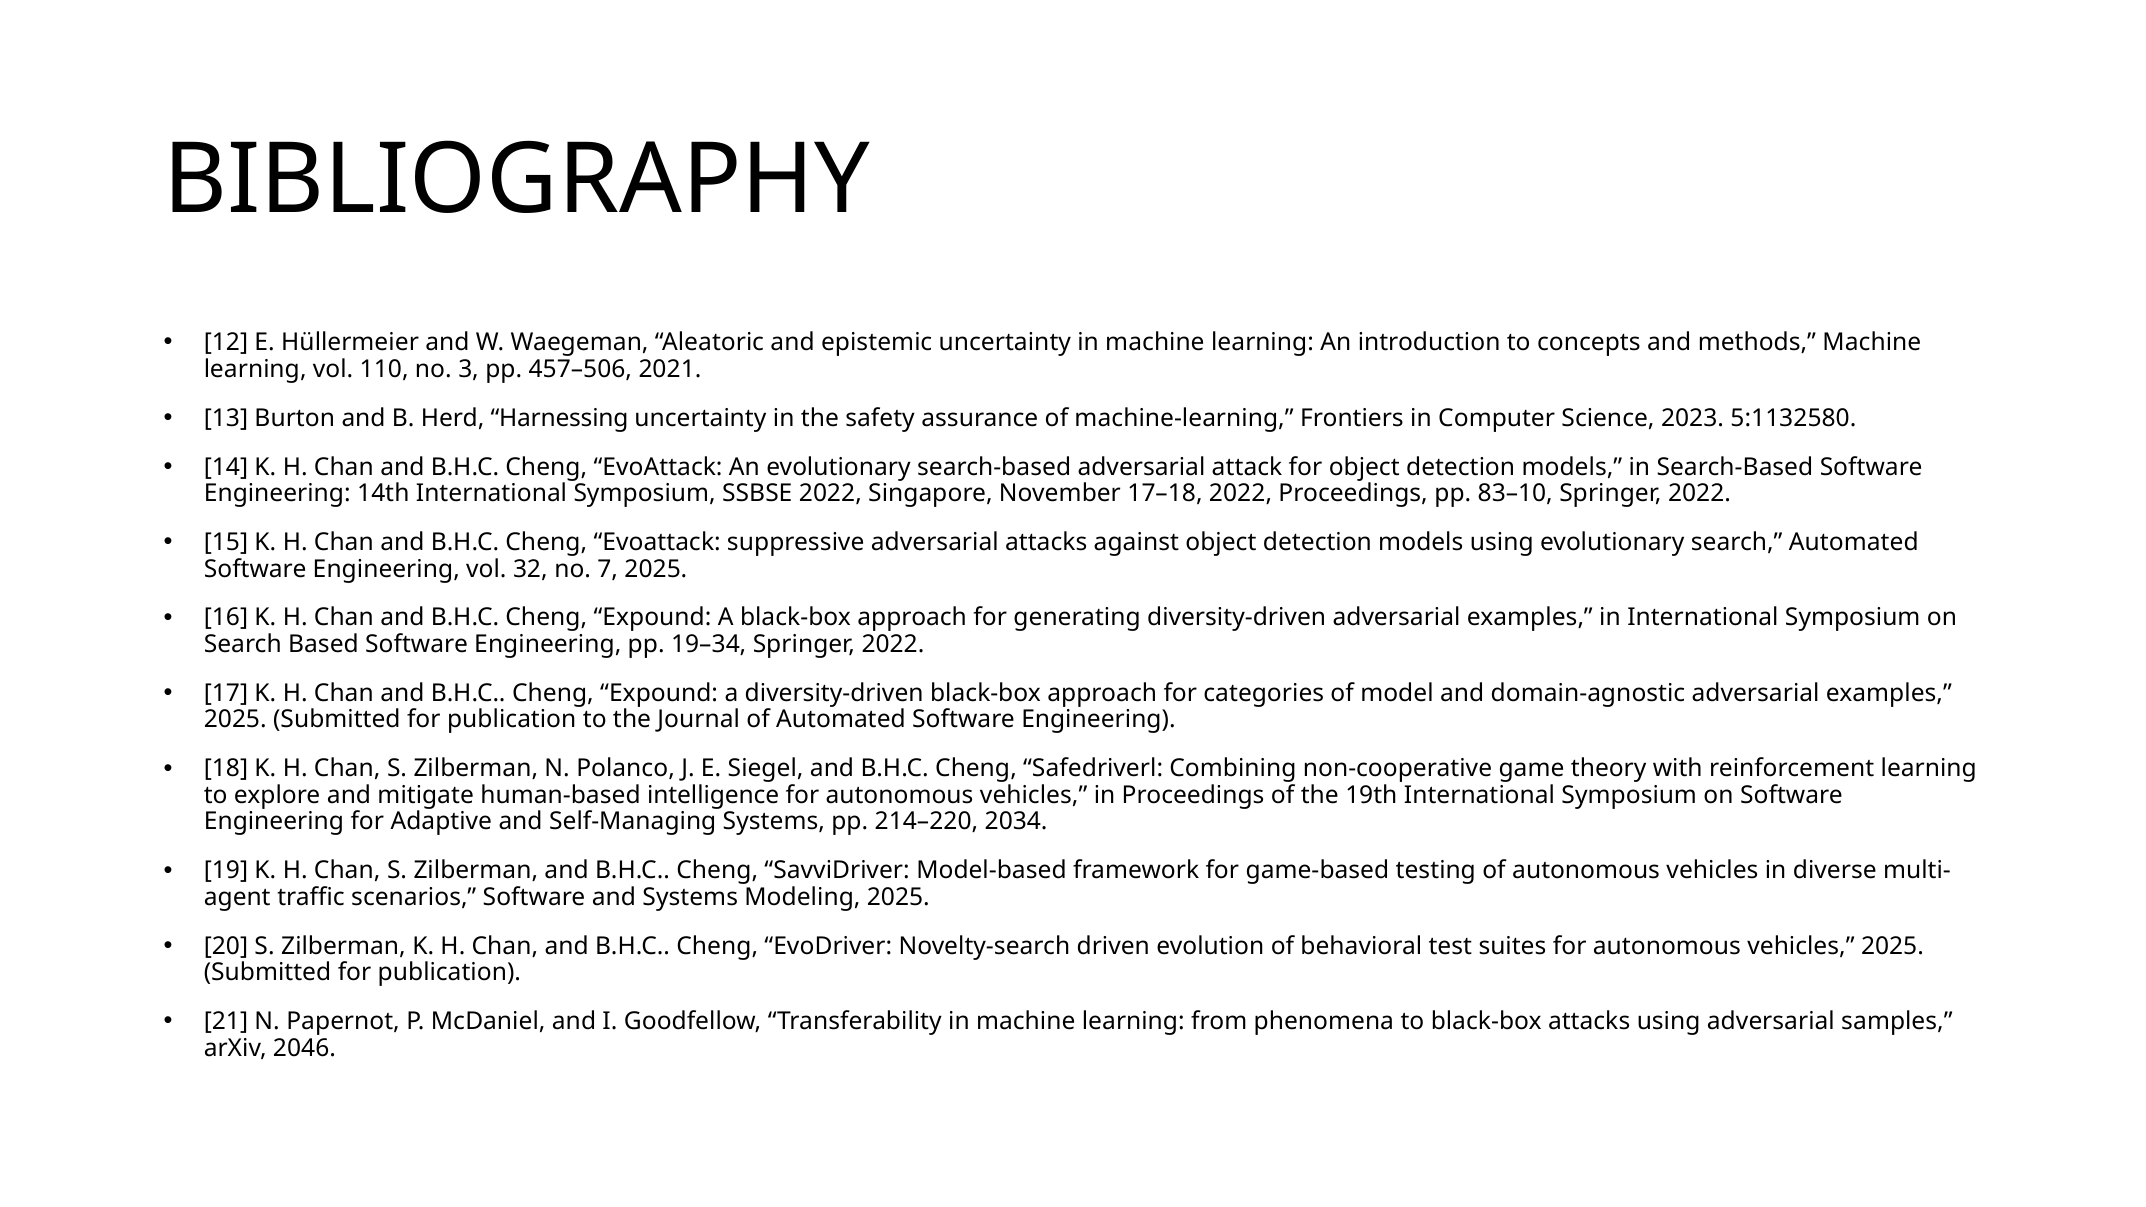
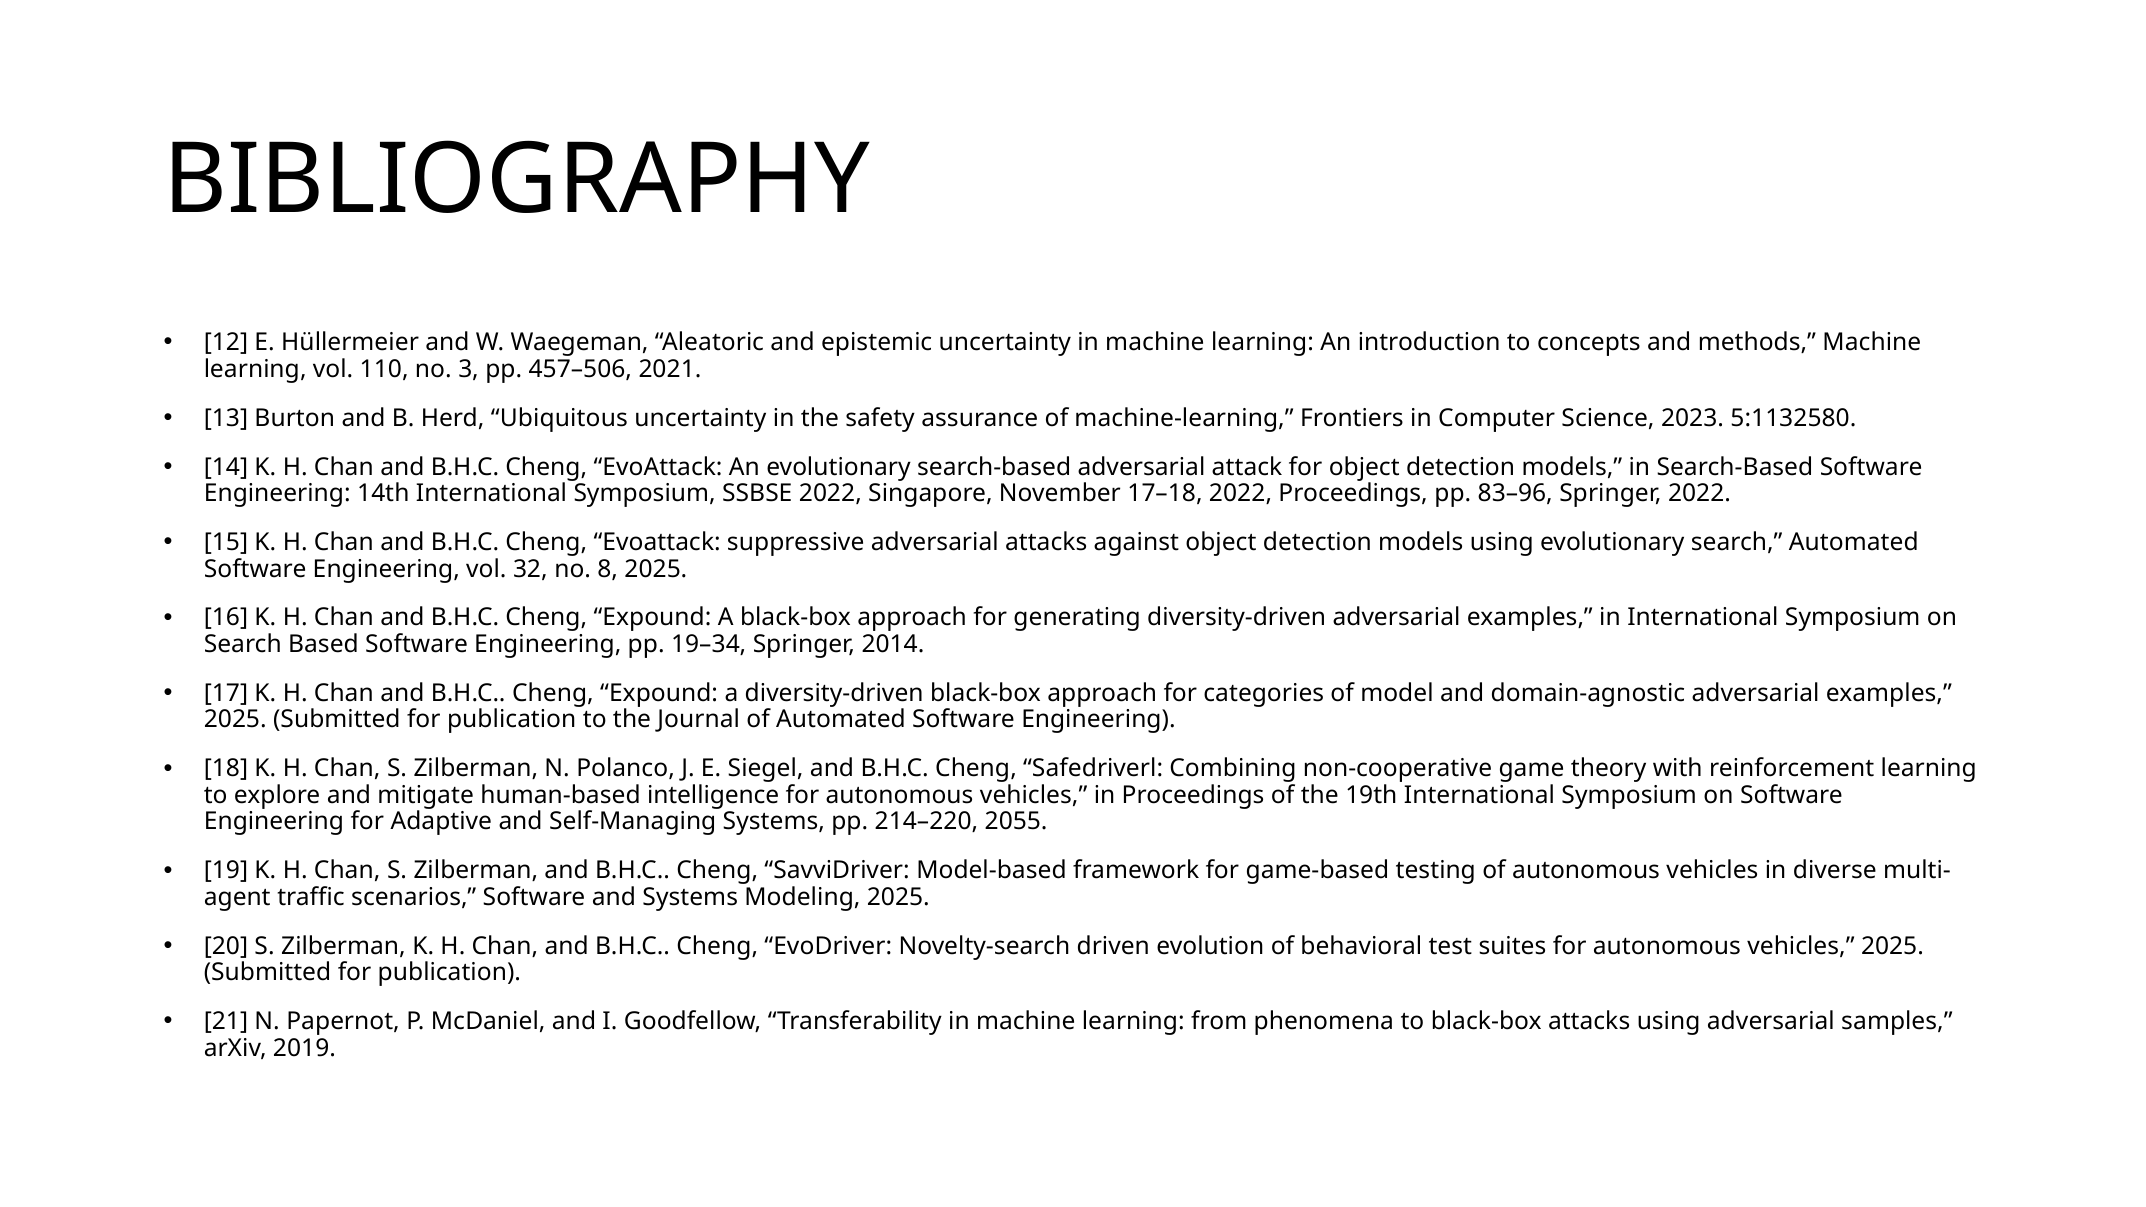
Harnessing: Harnessing -> Ubiquitous (559, 418)
83–10: 83–10 -> 83–96 (1515, 493)
7: 7 -> 8 (608, 569)
19–34 Springer 2022: 2022 -> 2014 (893, 644)
2034: 2034 -> 2055 (1016, 822)
2046: 2046 -> 2019 (304, 1048)
